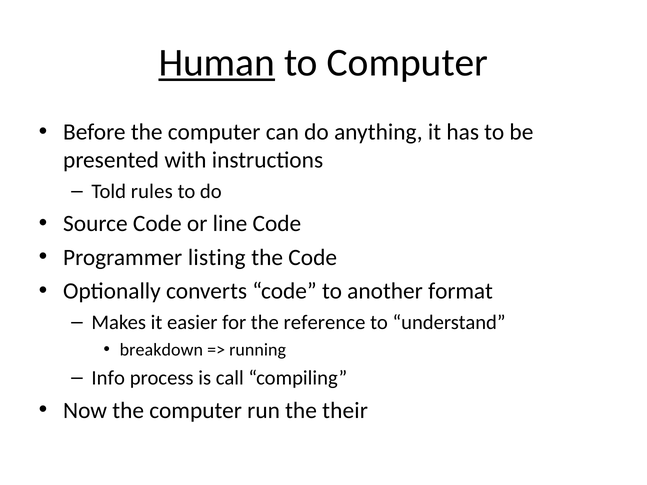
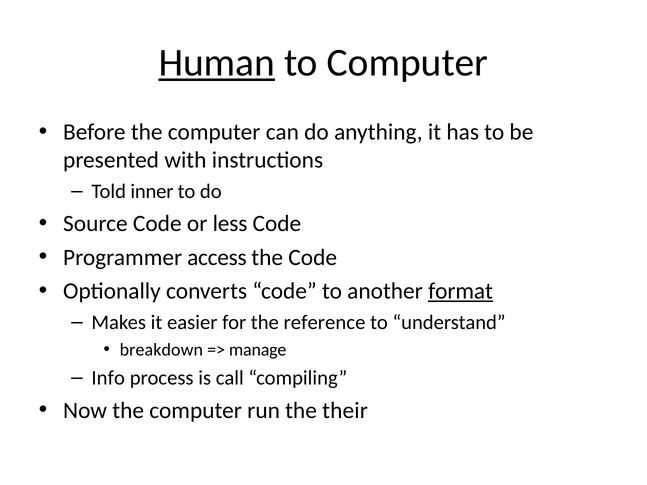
rules: rules -> inner (152, 191)
line: line -> less (230, 224)
listing: listing -> access (217, 258)
format underline: none -> present (461, 291)
running: running -> manage (258, 350)
